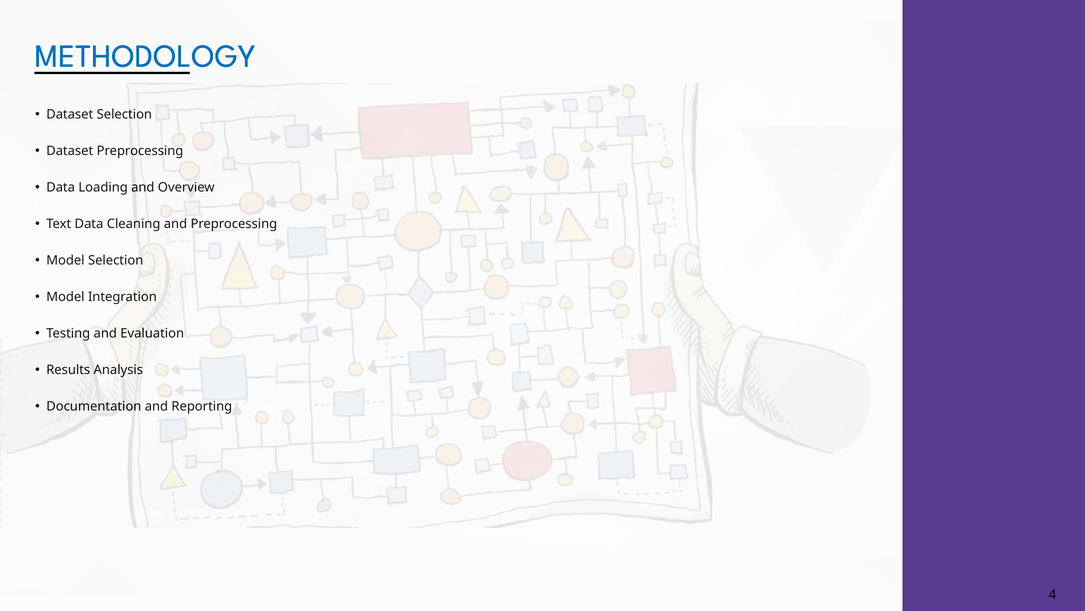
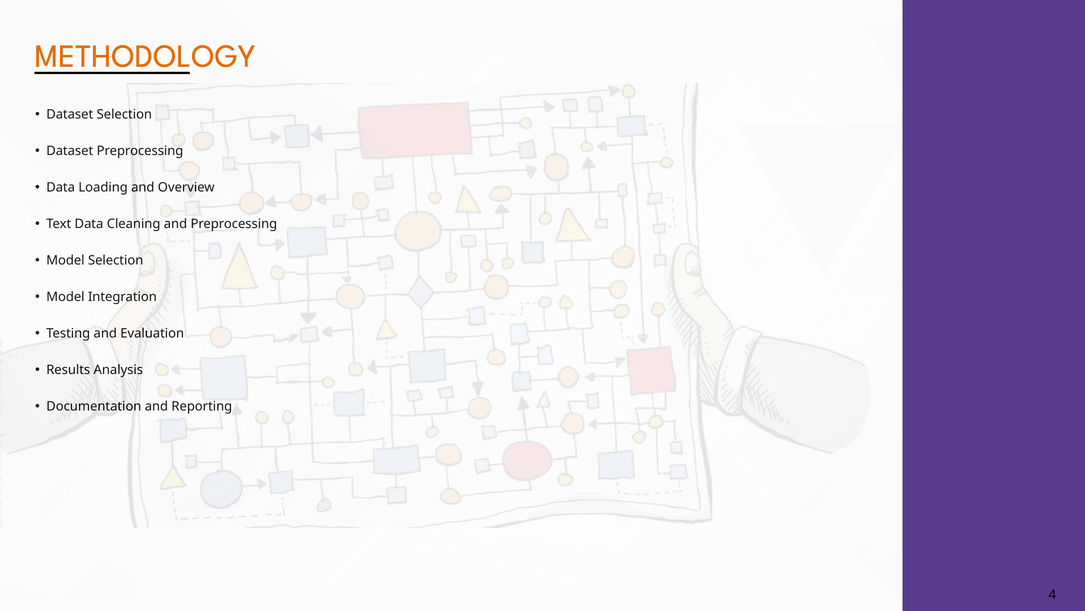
METHODOLOGY colour: blue -> orange (145, 56)
